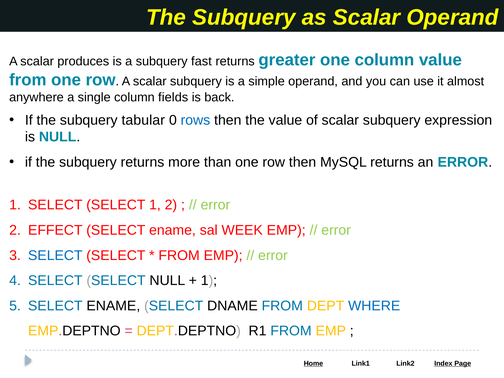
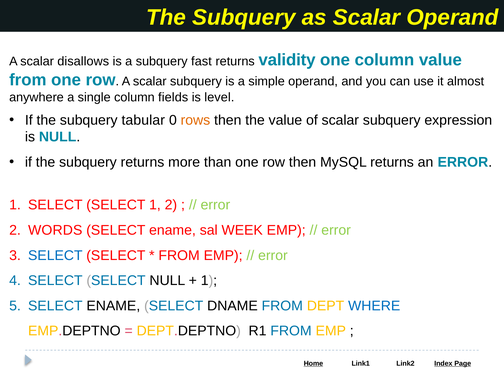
produces: produces -> disallows (83, 61)
greater: greater -> validity (287, 60)
back: back -> level (219, 97)
rows colour: blue -> orange (195, 120)
EFFECT: EFFECT -> WORDS (55, 230)
